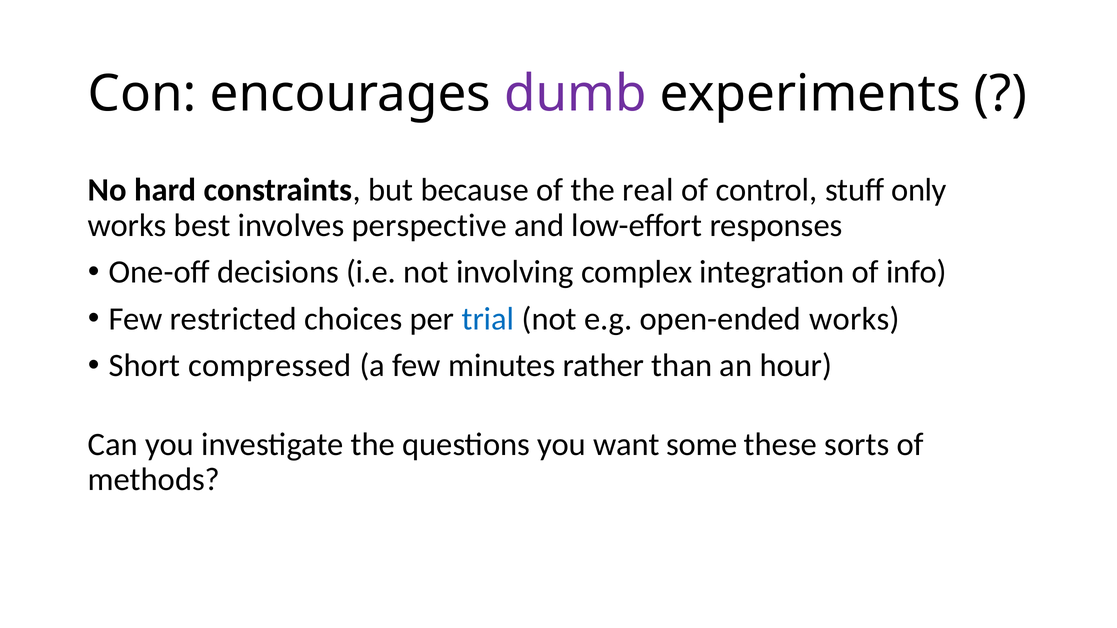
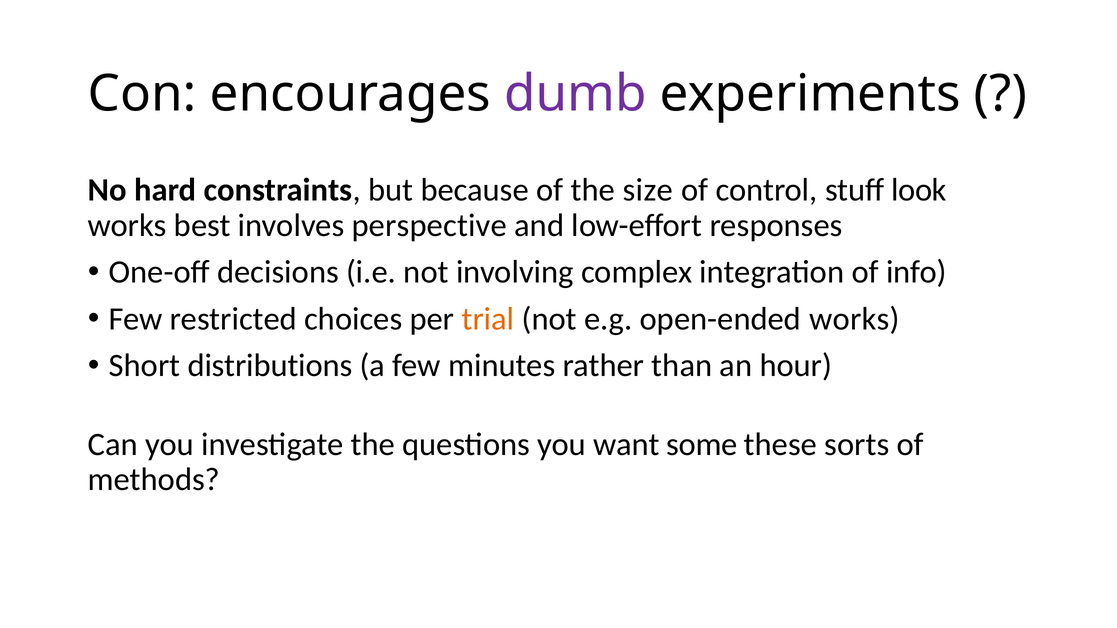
real: real -> size (648, 190)
only: only -> look (919, 190)
trial colour: blue -> orange (488, 319)
compressed: compressed -> distributions (270, 366)
